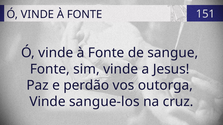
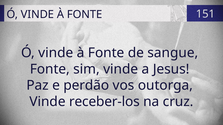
sangue-los: sangue-los -> receber-los (104, 102)
